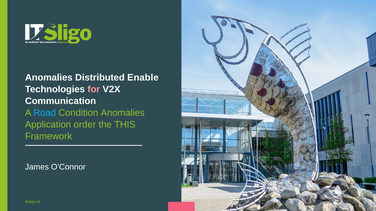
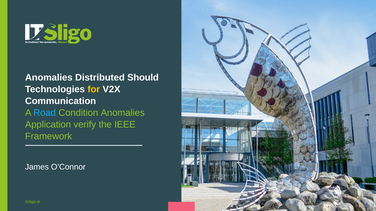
Enable: Enable -> Should (143, 78)
for colour: pink -> yellow (94, 89)
order: order -> verify (85, 125)
THIS: THIS -> IEEE (125, 125)
